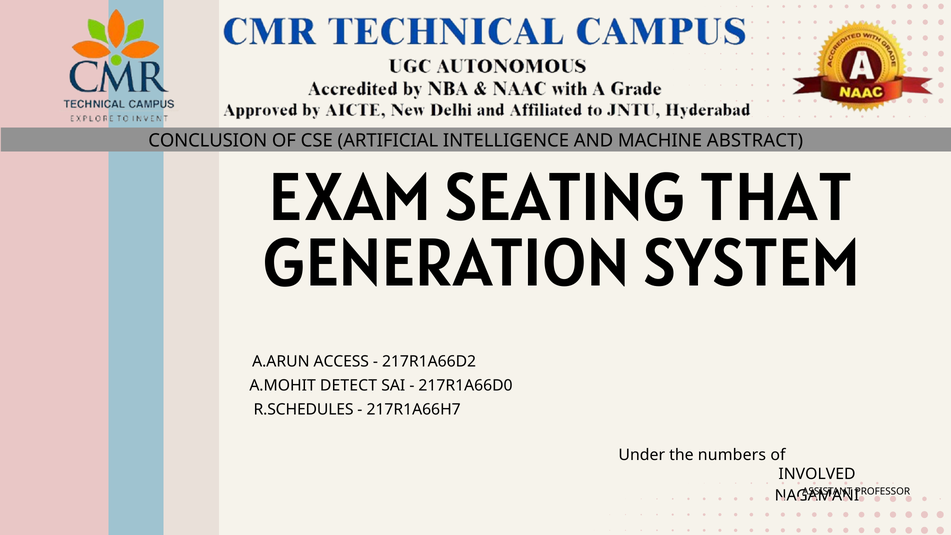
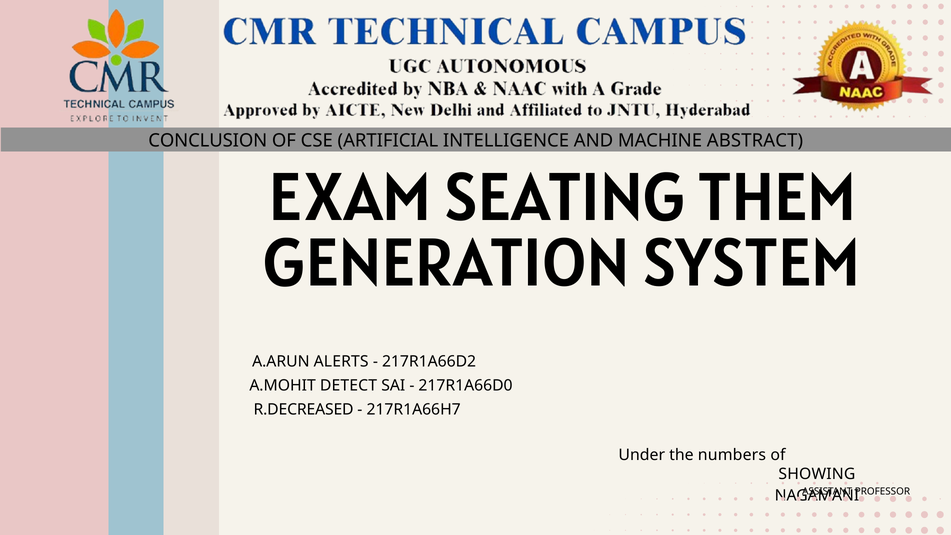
THAT: THAT -> THEM (777, 198)
ACCESS: ACCESS -> ALERTS (341, 361)
R.SCHEDULES: R.SCHEDULES -> R.DECREASED (304, 410)
INVOLVED: INVOLVED -> SHOWING (817, 474)
